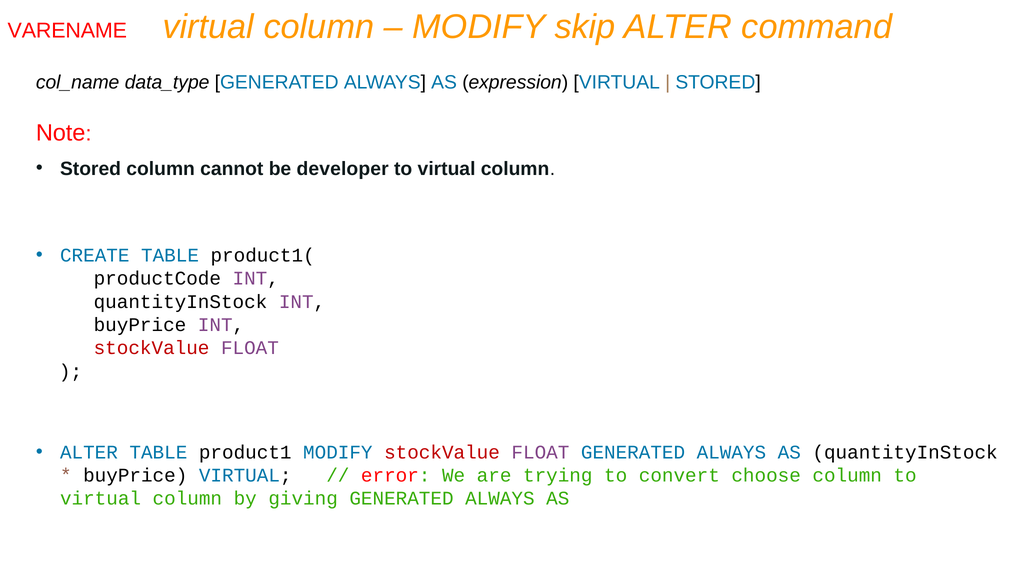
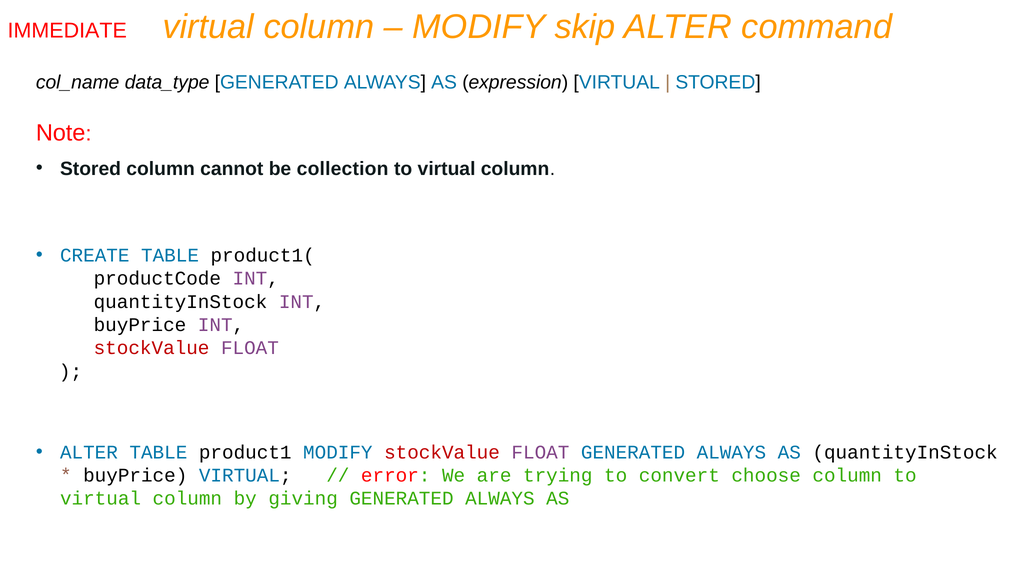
VARENAME: VARENAME -> IMMEDIATE (67, 31)
developer: developer -> collection (343, 169)
